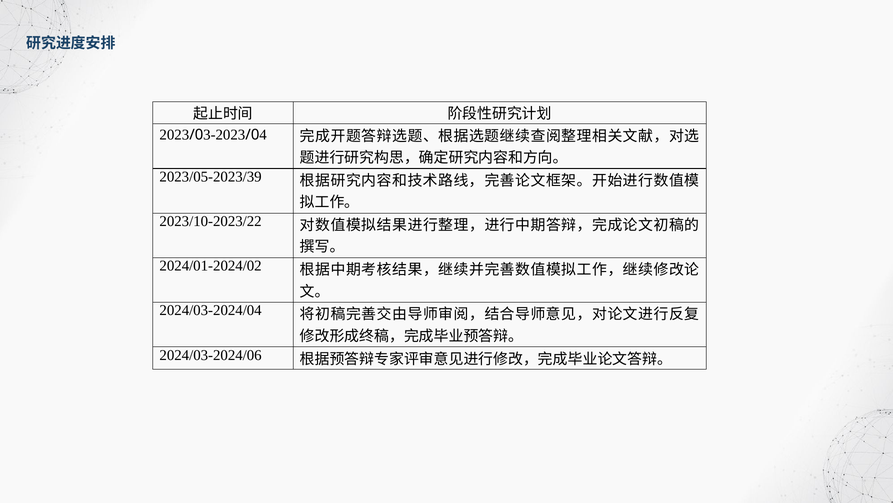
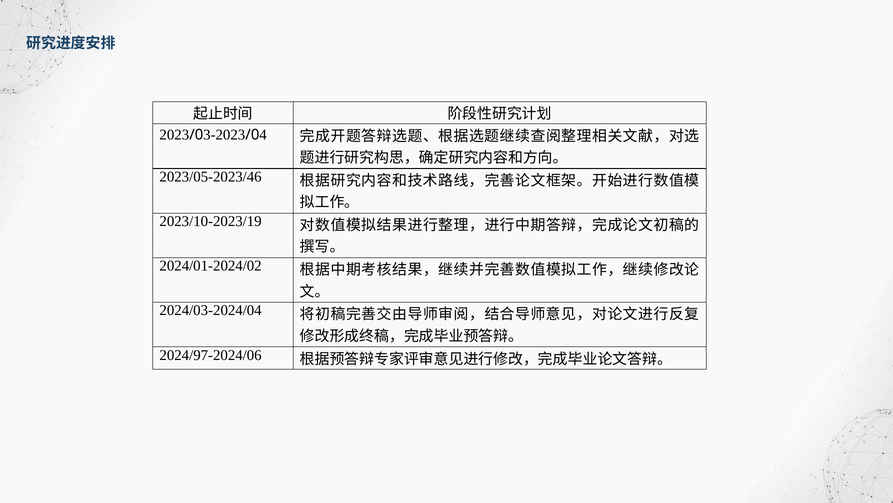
2023/05-2023/39: 2023/05-2023/39 -> 2023/05-2023/46 (211, 177)
2023/10-2023/22: 2023/10-2023/22 -> 2023/10-2023/19 (211, 221)
2024/03-2024/06: 2024/03-2024/06 -> 2024/97-2024/06 (211, 355)
